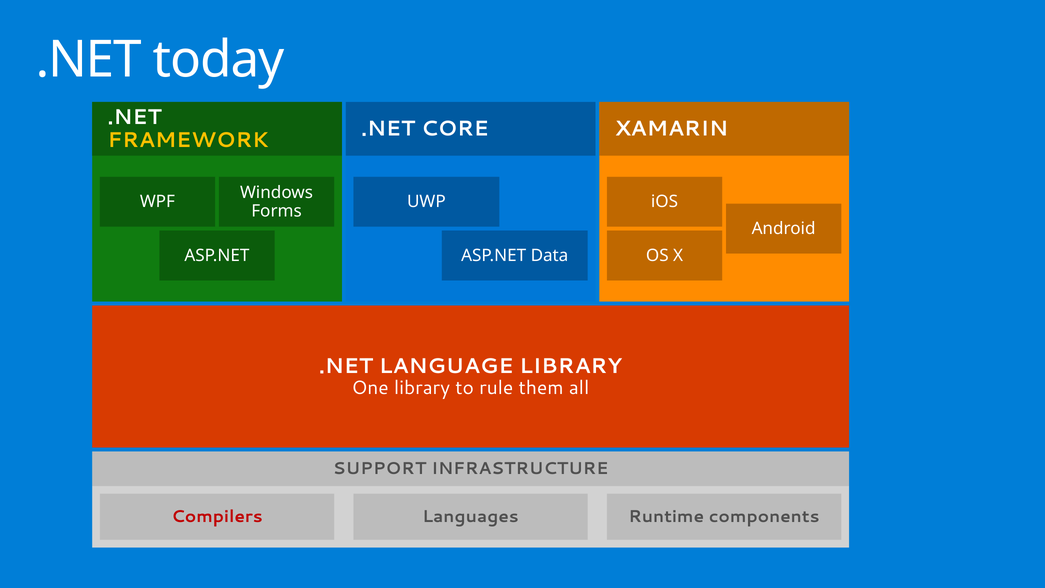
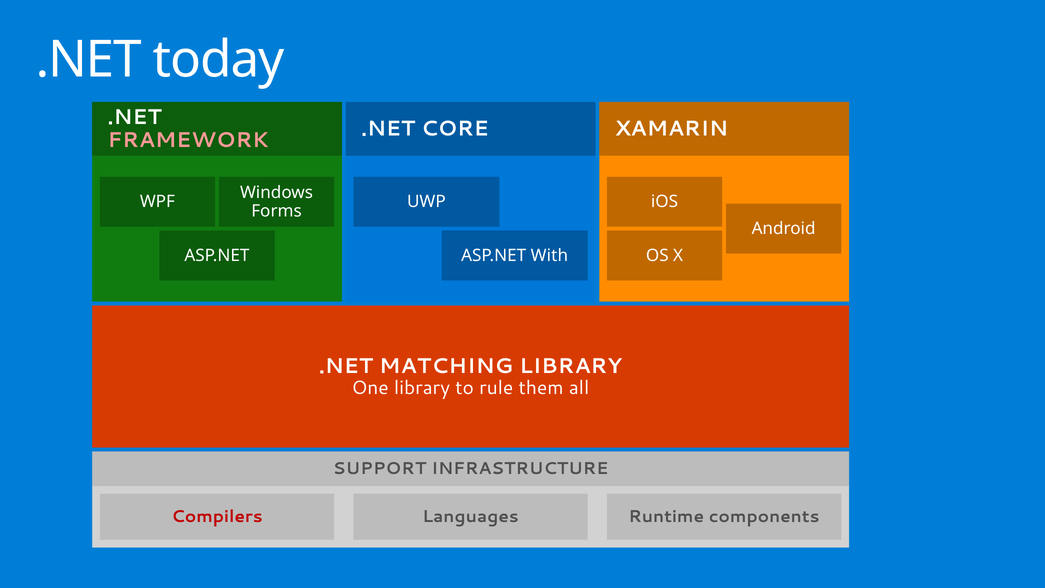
FRAMEWORK colour: yellow -> pink (188, 140)
Data: Data -> With (549, 255)
LANGUAGE: LANGUAGE -> MATCHING (446, 366)
